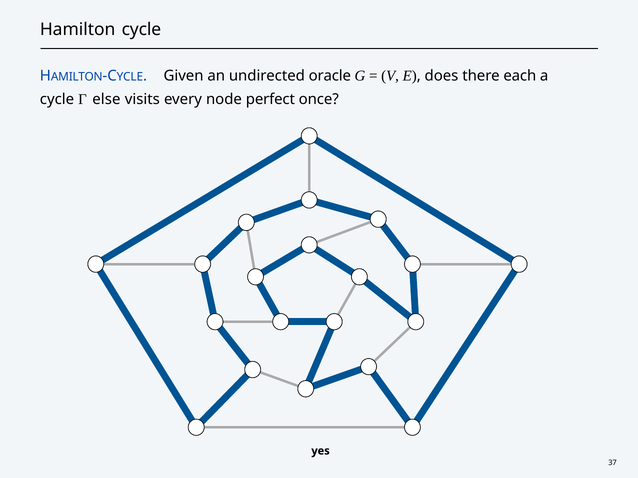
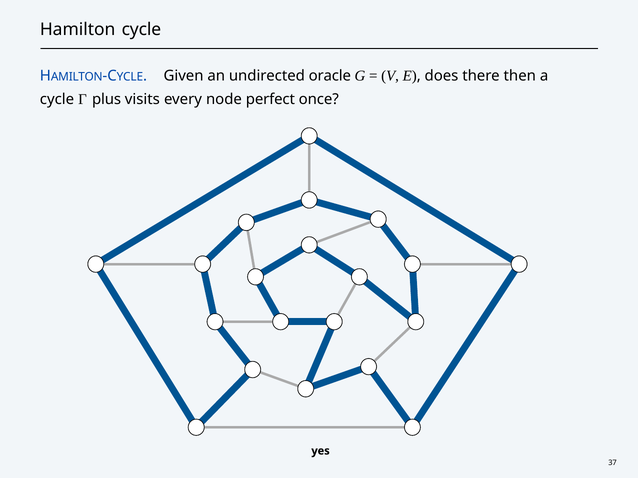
each: each -> then (520, 76)
else: else -> plus (107, 100)
